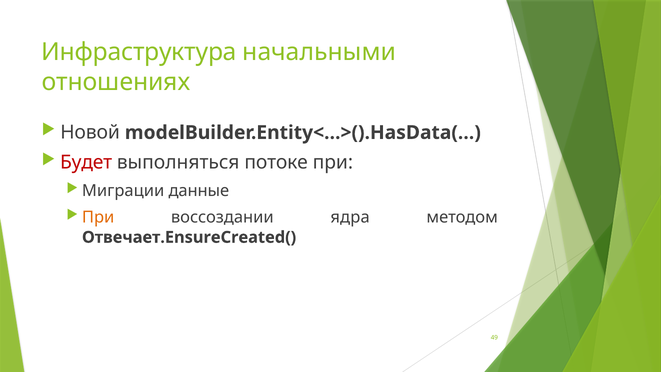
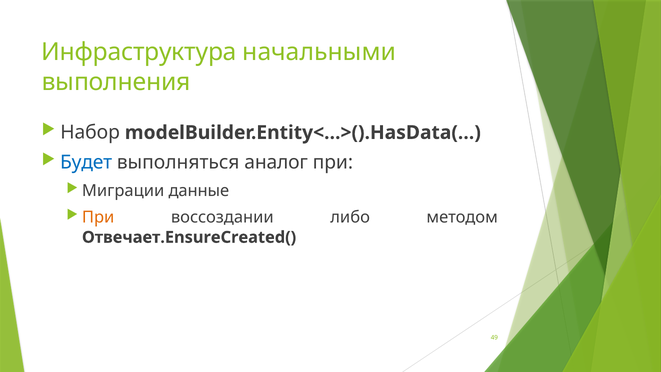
отношениях: отношениях -> выполнения (116, 82)
Новой: Новой -> Набор (90, 133)
Будет colour: red -> blue (86, 162)
потоке: потоке -> аналог (276, 162)
ядра: ядра -> либо (350, 217)
